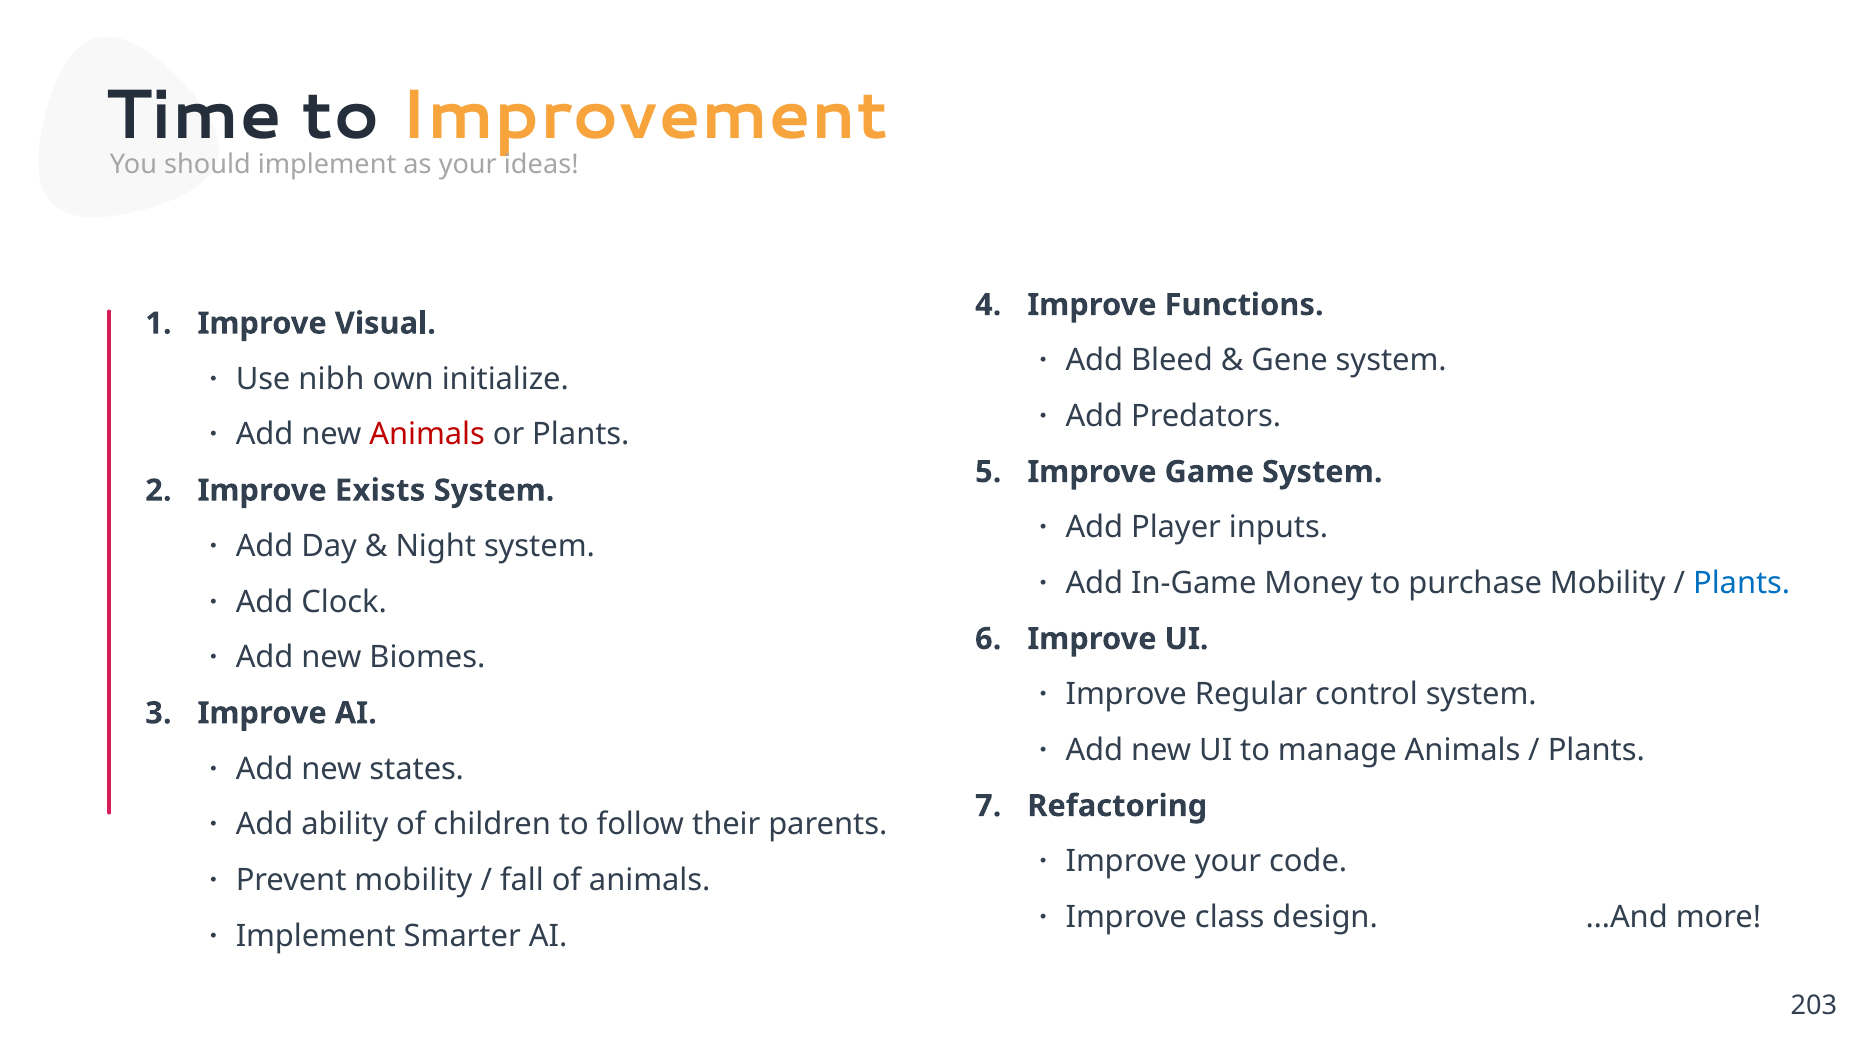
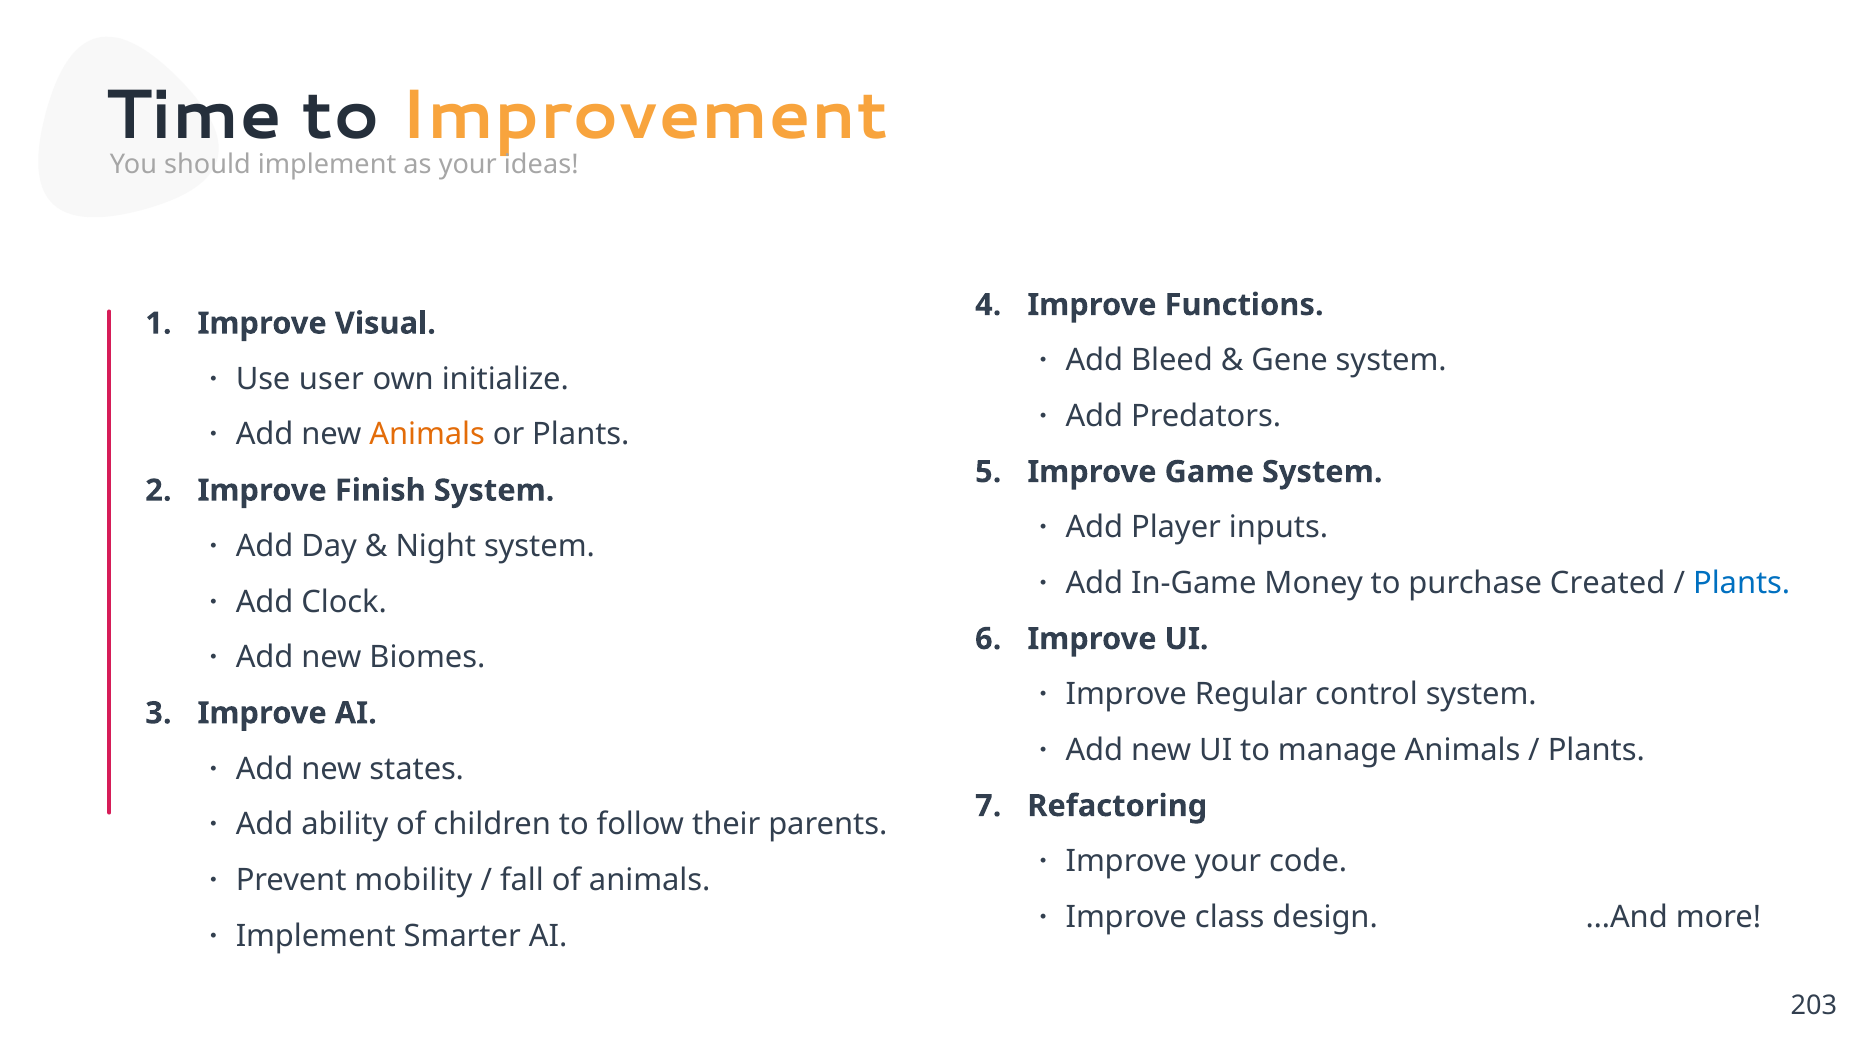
nibh: nibh -> user (331, 379)
Animals colour: red -> orange (427, 435)
Exists: Exists -> Finish (380, 490)
purchase Mobility: Mobility -> Created (1608, 583)
